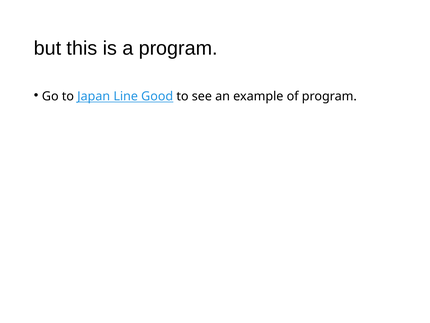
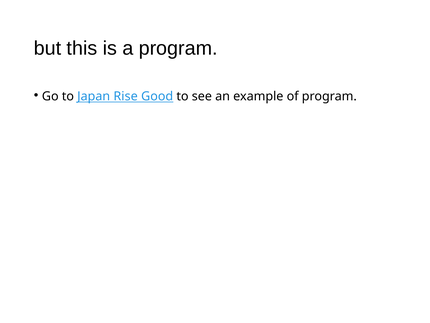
Line: Line -> Rise (126, 96)
